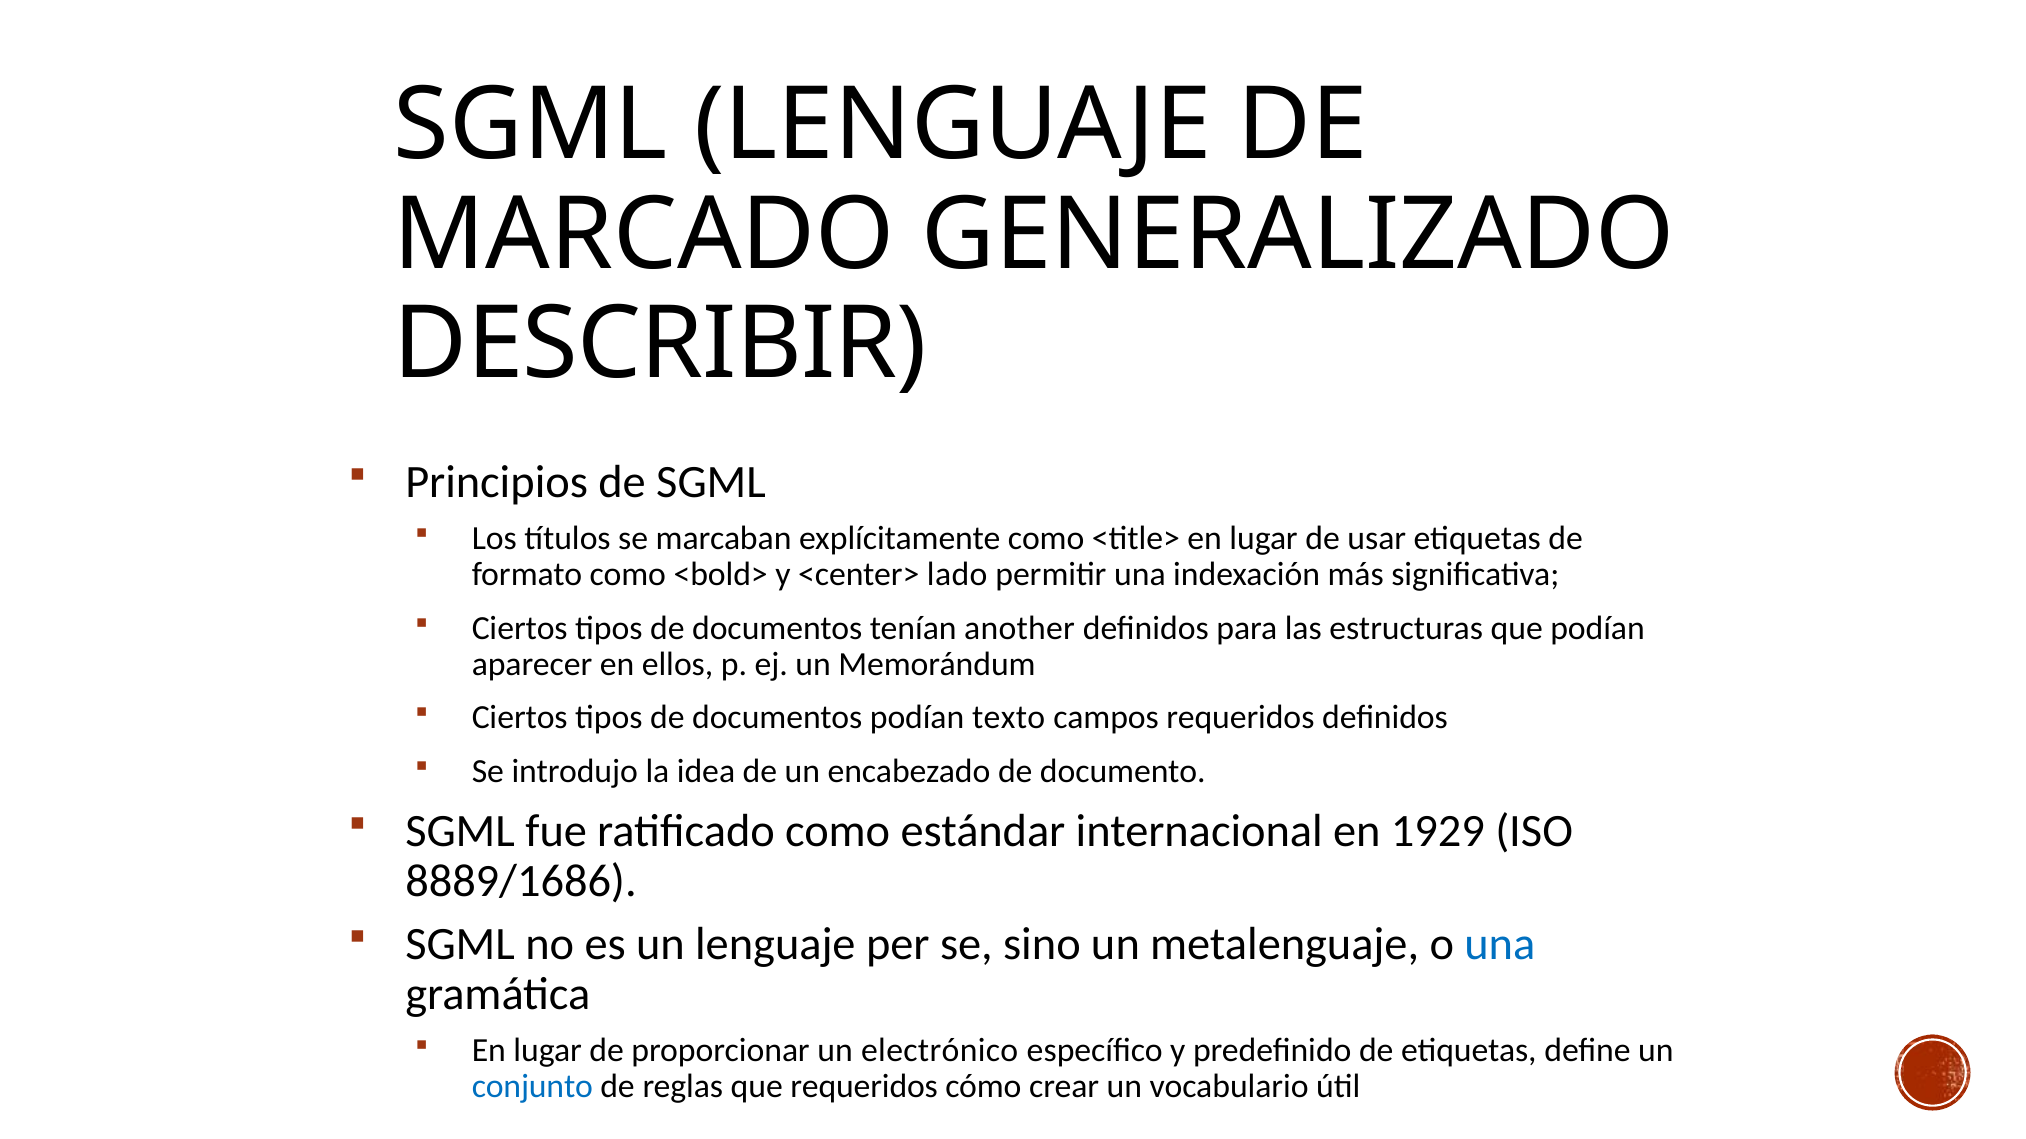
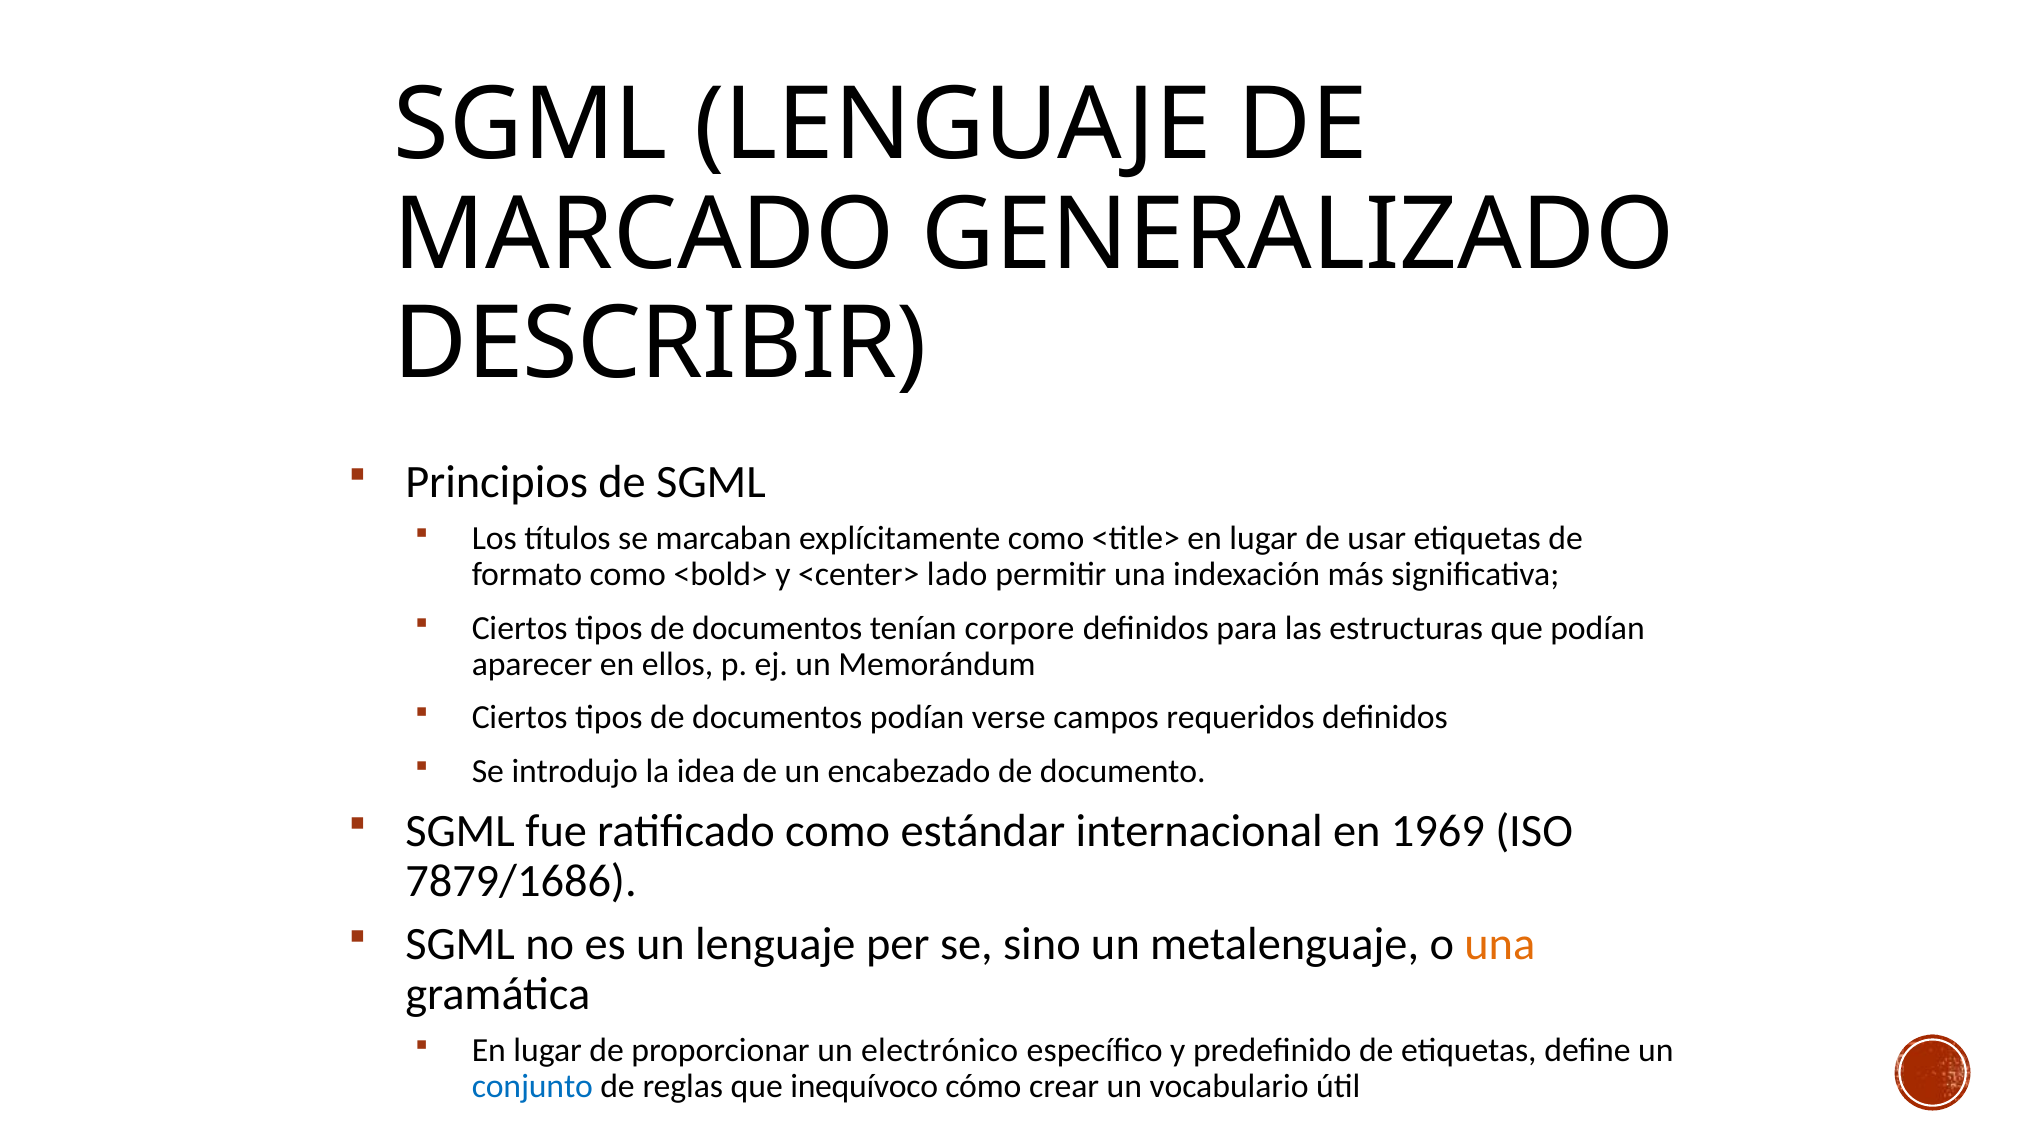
another: another -> corpore (1020, 628)
texto: texto -> verse (1009, 718)
1929: 1929 -> 1969 (1438, 832)
8889/1686: 8889/1686 -> 7879/1686 (521, 882)
una colour: blue -> orange (1500, 945)
que requeridos: requeridos -> inequívoco (864, 1087)
